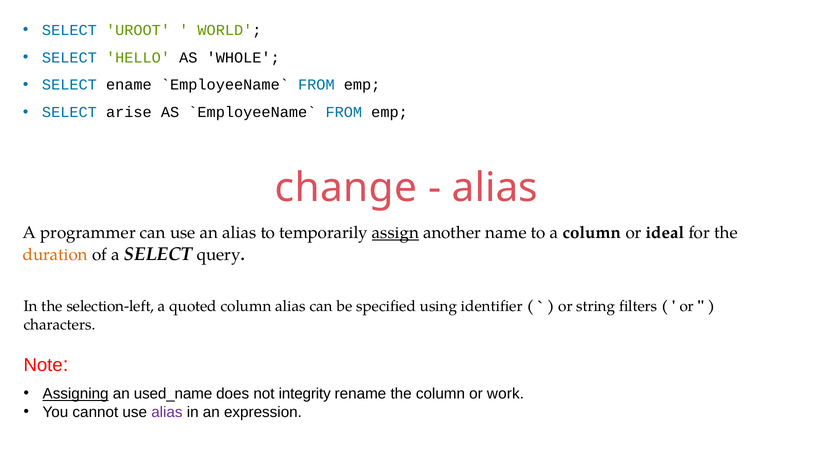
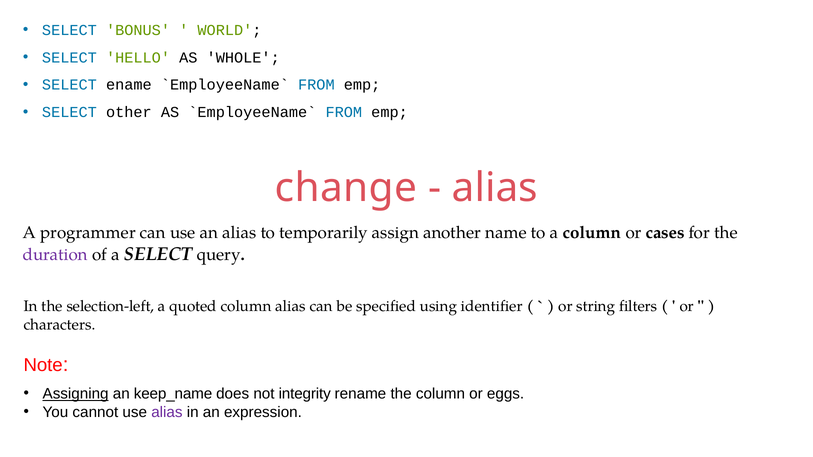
UROOT: UROOT -> BONUS (138, 30)
arise: arise -> other (129, 112)
assign underline: present -> none (395, 233)
ideal: ideal -> cases (665, 233)
duration colour: orange -> purple (55, 255)
used_name: used_name -> keep_name (173, 394)
work: work -> eggs (506, 394)
